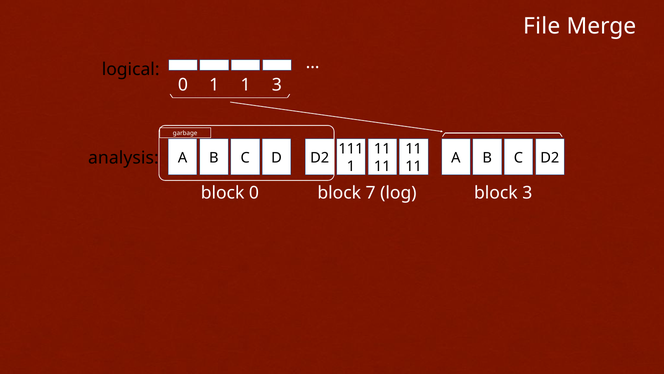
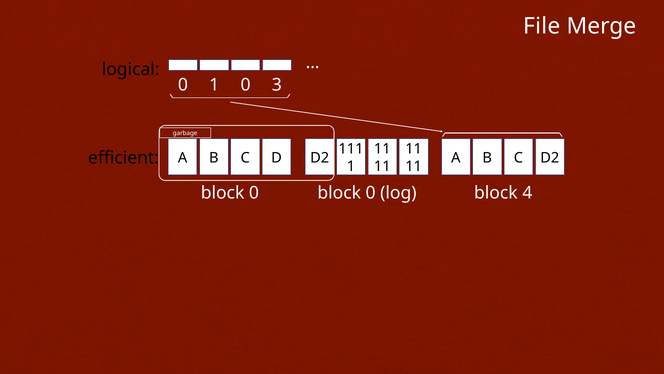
1 1: 1 -> 0 (246, 85)
analysis: analysis -> efficient (123, 158)
7: 7 -> 0 (371, 192)
block 3: 3 -> 4 (527, 192)
